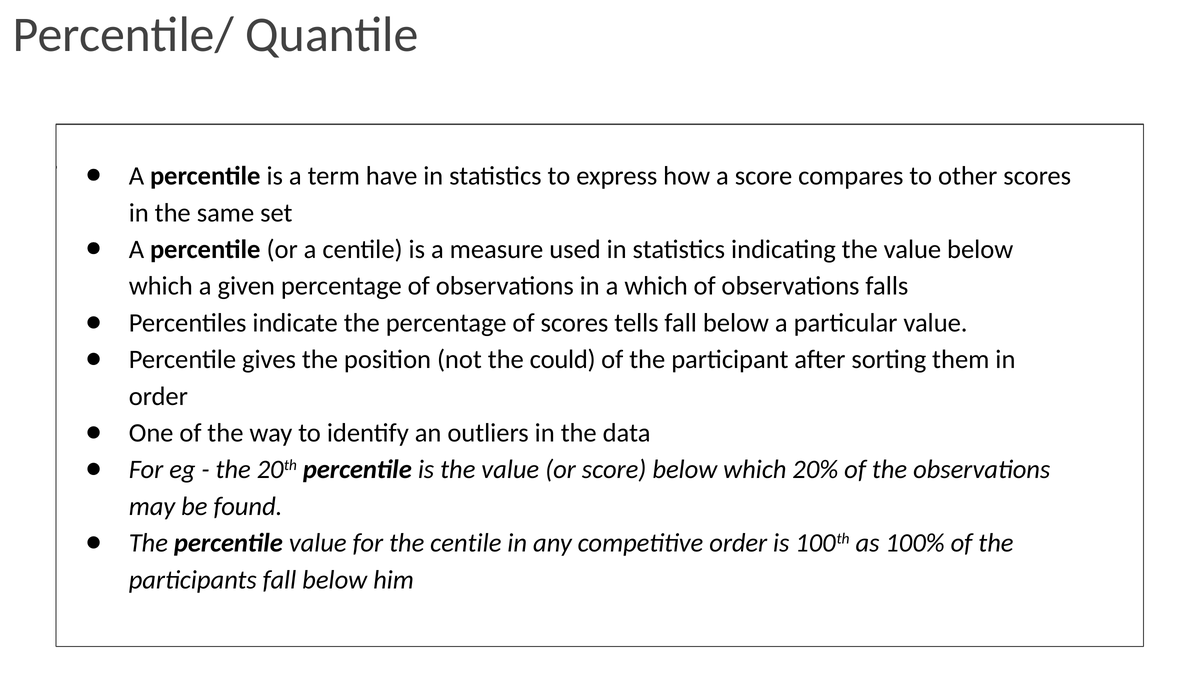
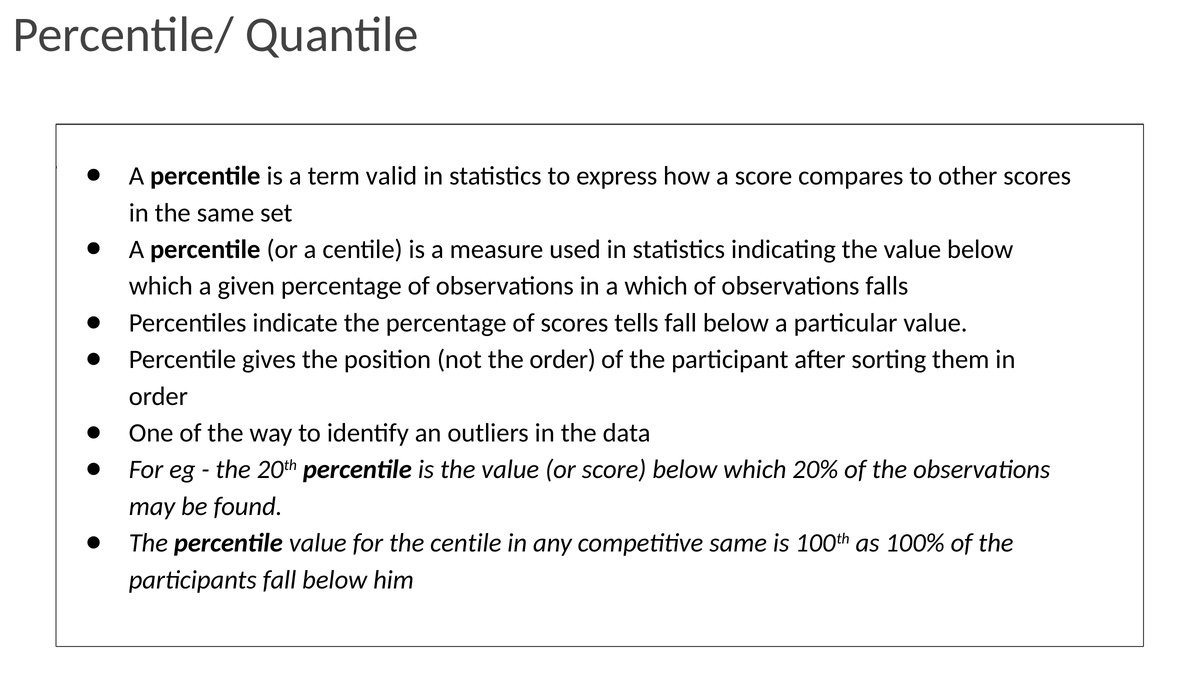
have: have -> valid (392, 176)
the could: could -> order (563, 359)
competitive order: order -> same (738, 543)
